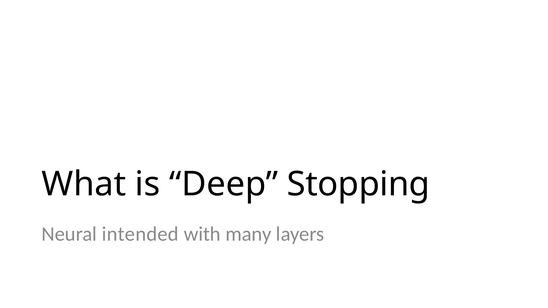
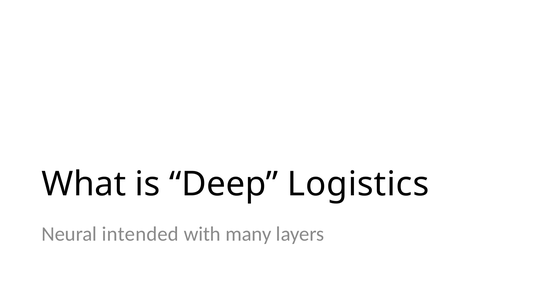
Stopping: Stopping -> Logistics (358, 184)
